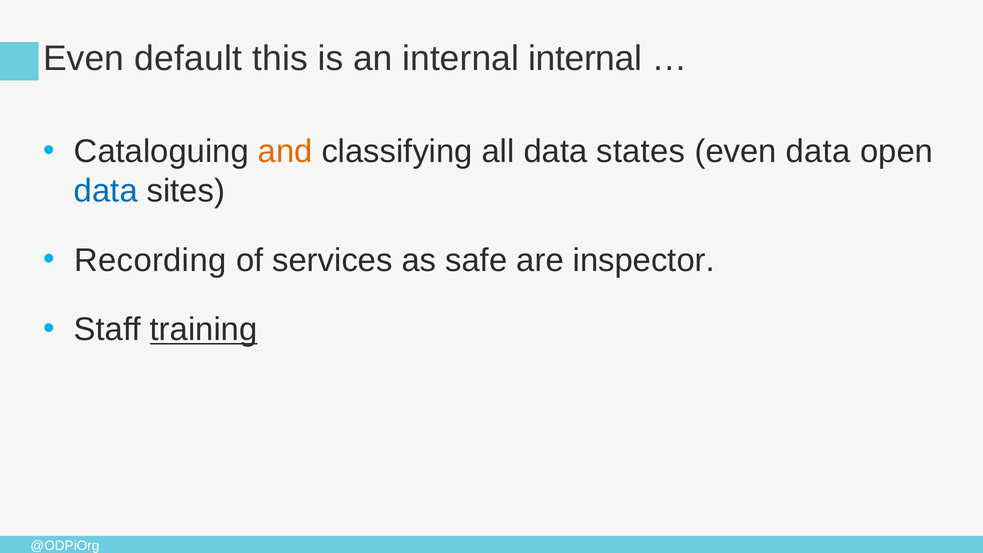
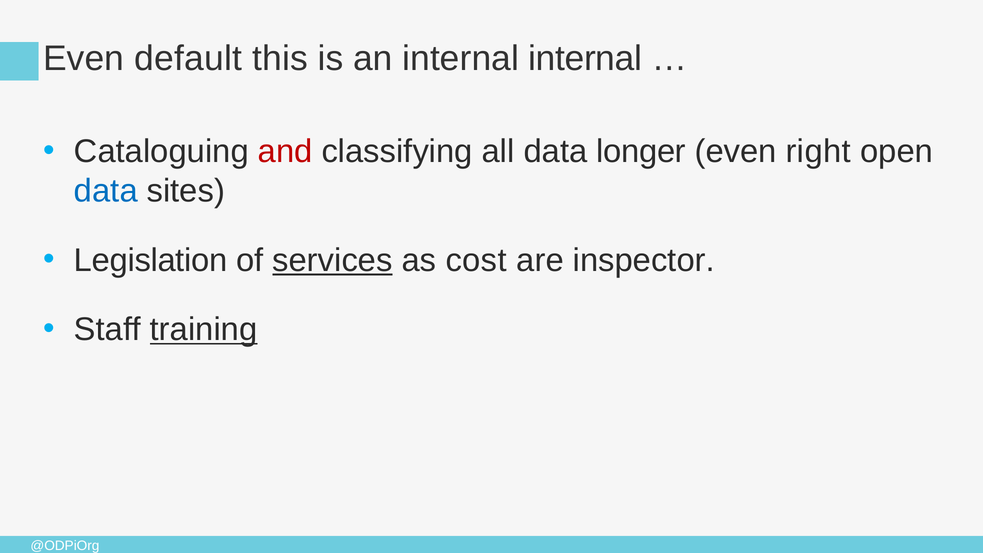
and colour: orange -> red (285, 152)
states: states -> longer (641, 152)
even data: data -> right (818, 152)
Recording: Recording -> Legislation (151, 260)
services underline: none -> present (332, 260)
safe: safe -> cost (476, 260)
